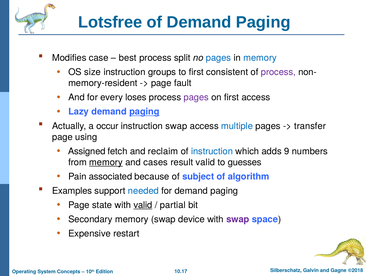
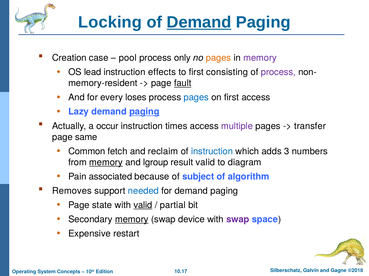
Lotsfree: Lotsfree -> Locking (110, 22)
Demand underline: none -> present (199, 22)
Modifies: Modifies -> Creation (69, 58)
best: best -> pool (128, 58)
split: split -> only (182, 58)
pages colour: blue -> orange (218, 58)
memory colour: blue -> purple (260, 58)
size: size -> lead (93, 72)
groups: groups -> effects (162, 72)
consistent: consistent -> consisting (227, 72)
fault underline: none -> present (183, 83)
pages colour: purple -> blue (196, 98)
instruction swap: swap -> times (176, 126)
multiple colour: blue -> purple (237, 126)
using: using -> same (86, 137)
Assigned: Assigned -> Common (87, 152)
9: 9 -> 3 (287, 152)
cases: cases -> lgroup (156, 163)
guesses: guesses -> diagram (245, 163)
Examples: Examples -> Removes (72, 191)
memory underline: none -> present (132, 220)
